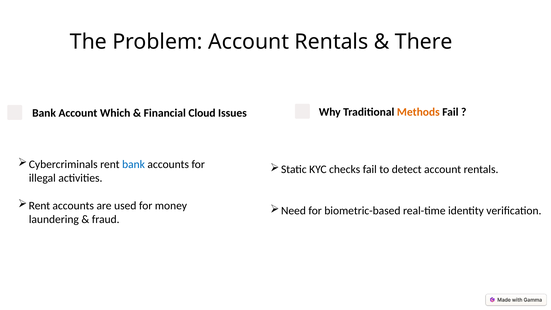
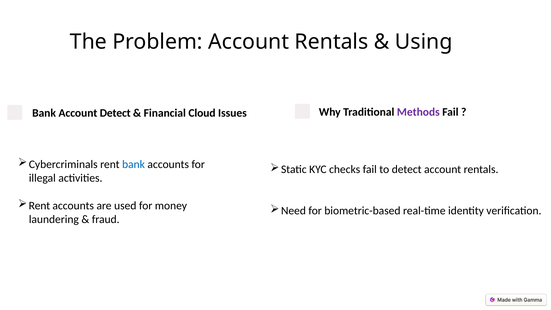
There: There -> Using (424, 42)
Methods colour: orange -> purple (418, 112)
Account Which: Which -> Detect (115, 113)
